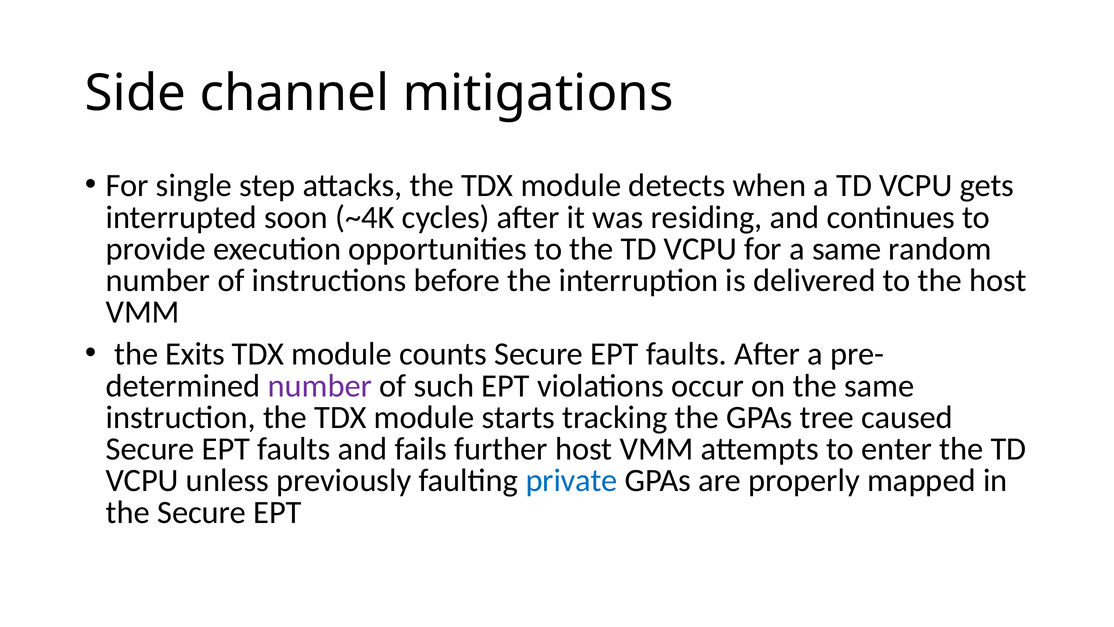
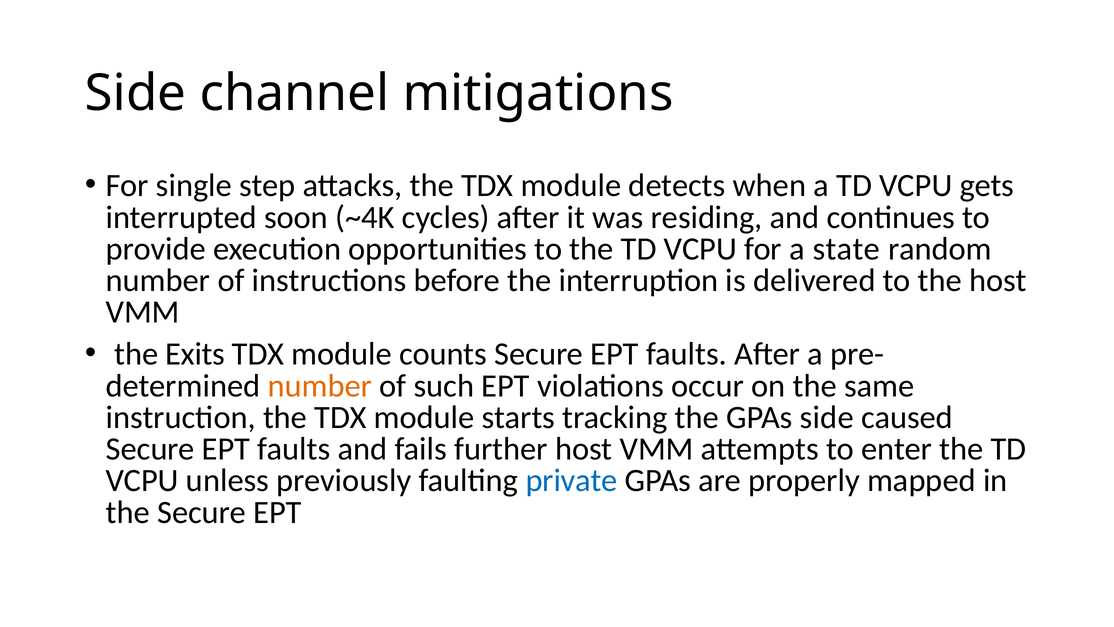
a same: same -> state (846, 249)
number colour: purple -> orange (320, 386)
GPAs tree: tree -> side (827, 417)
